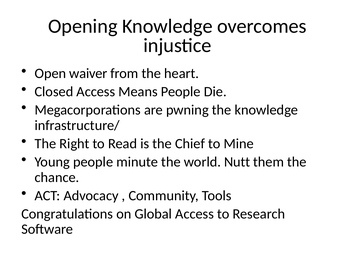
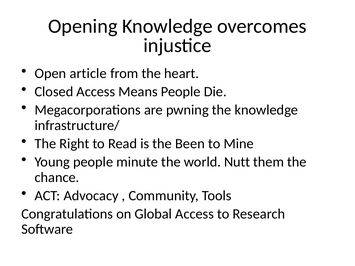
waiver: waiver -> article (88, 73)
Chief: Chief -> Been (190, 144)
